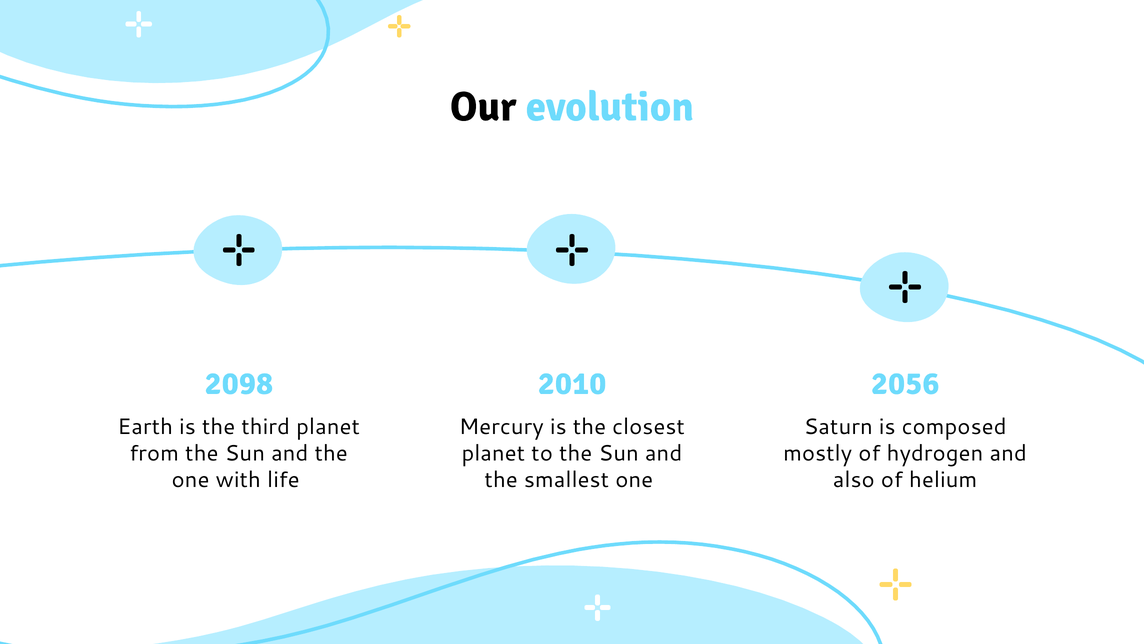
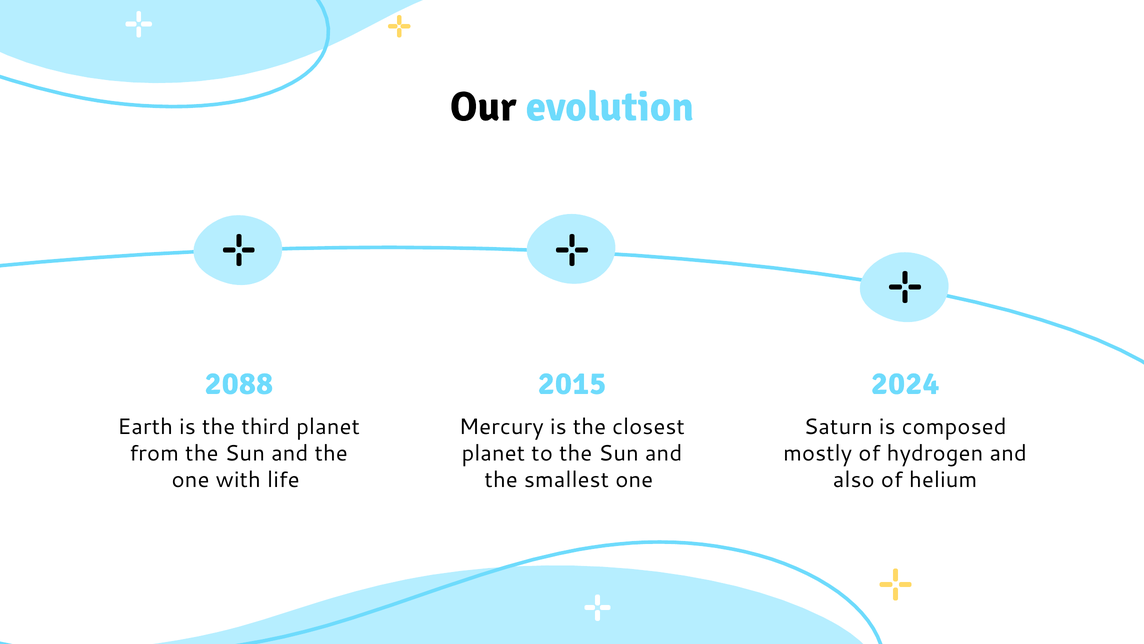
2098: 2098 -> 2088 (239, 383)
2010: 2010 -> 2015 (572, 383)
2056: 2056 -> 2024 (905, 383)
